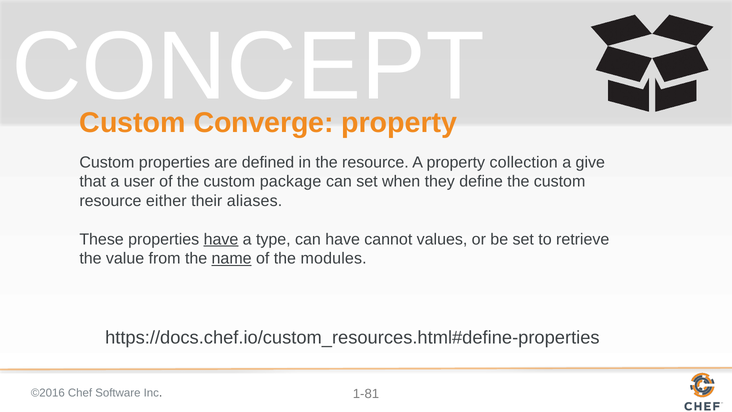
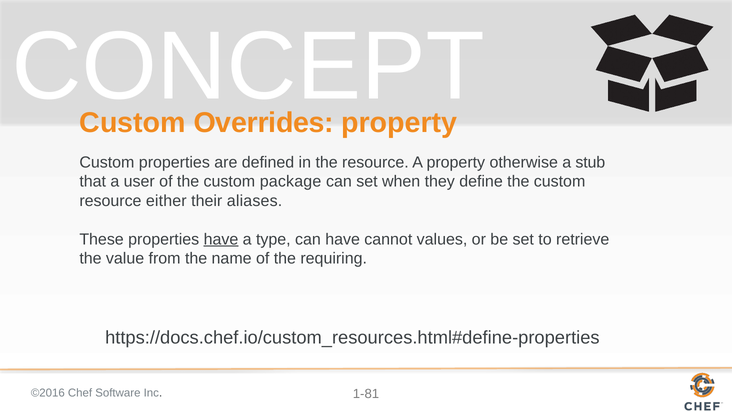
Converge: Converge -> Overrides (264, 123)
collection: collection -> otherwise (524, 162)
give: give -> stub (590, 162)
name underline: present -> none (232, 258)
modules: modules -> requiring (334, 258)
